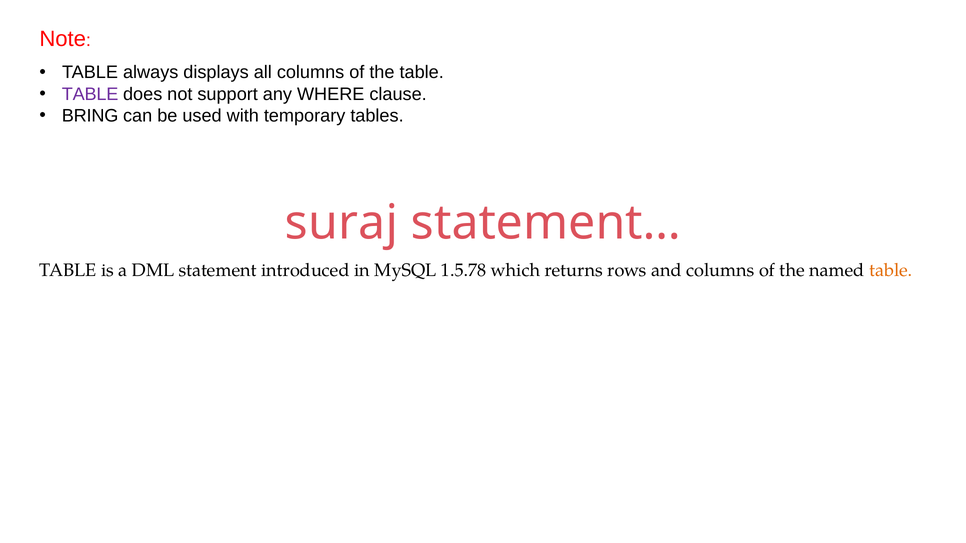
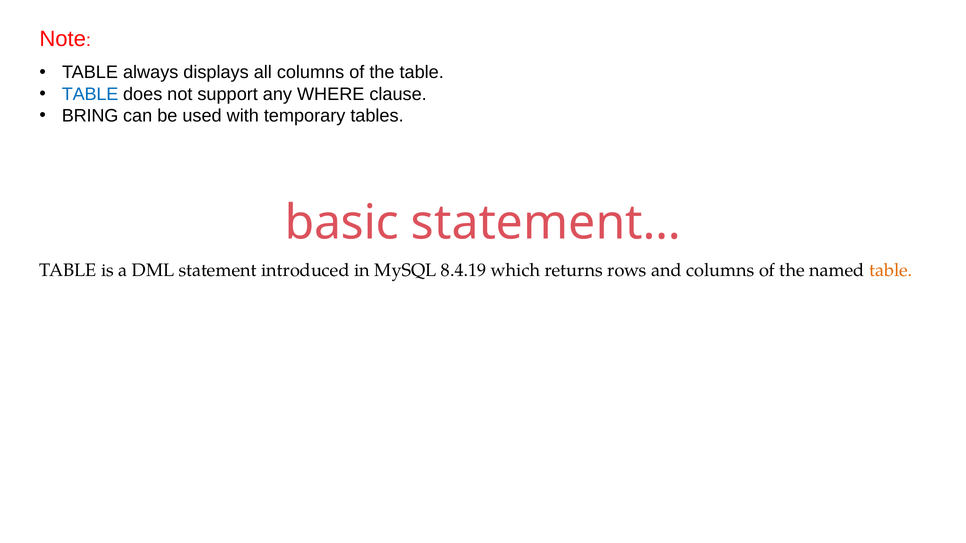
TABLE colour: purple -> blue (90, 94)
suraj: suraj -> basic (342, 223)
1.5.78: 1.5.78 -> 8.4.19 (464, 270)
